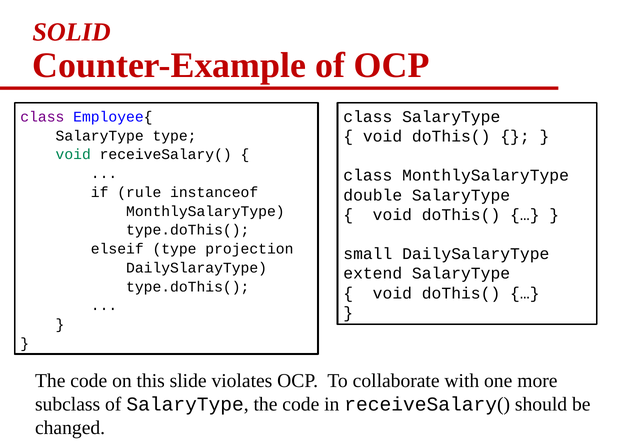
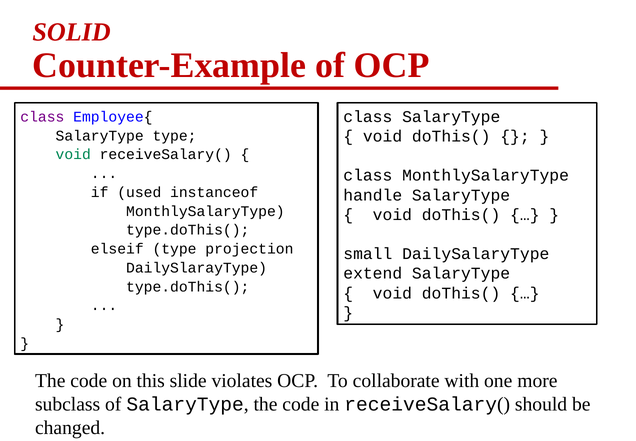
rule: rule -> used (139, 192)
double: double -> handle (373, 195)
